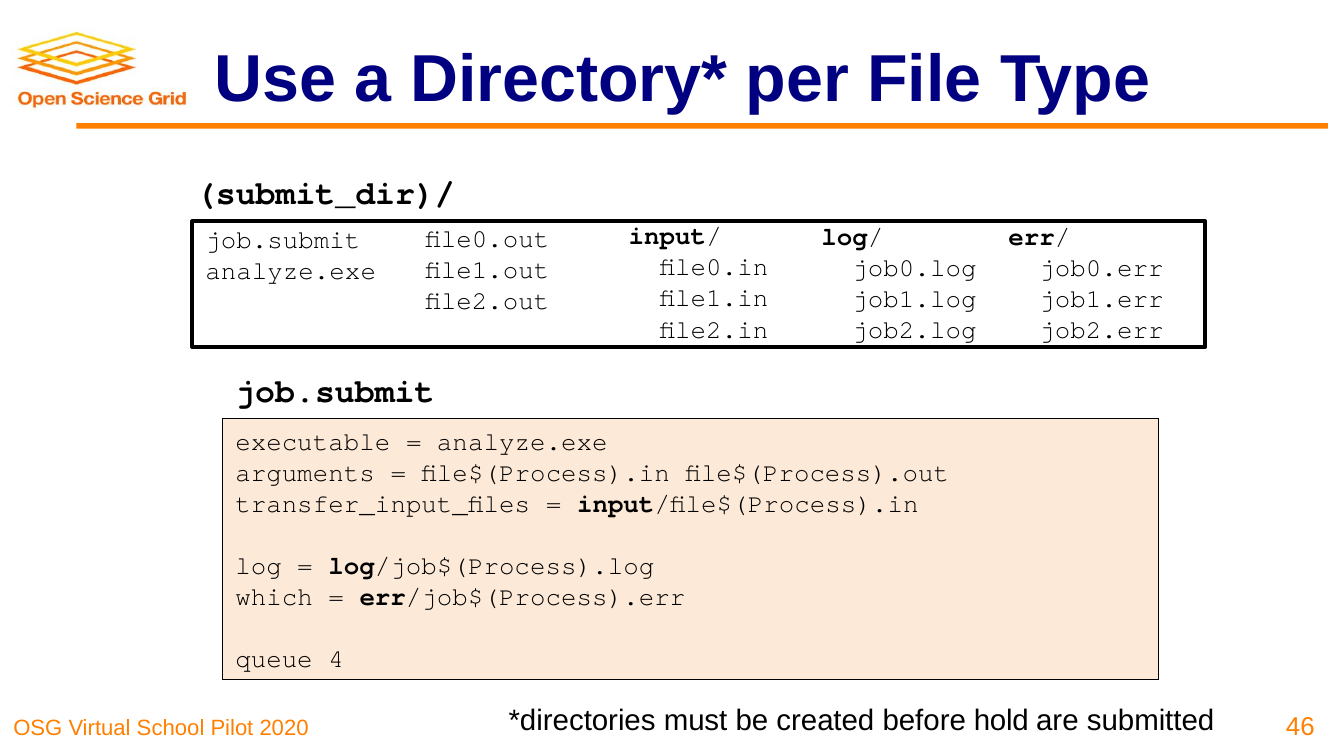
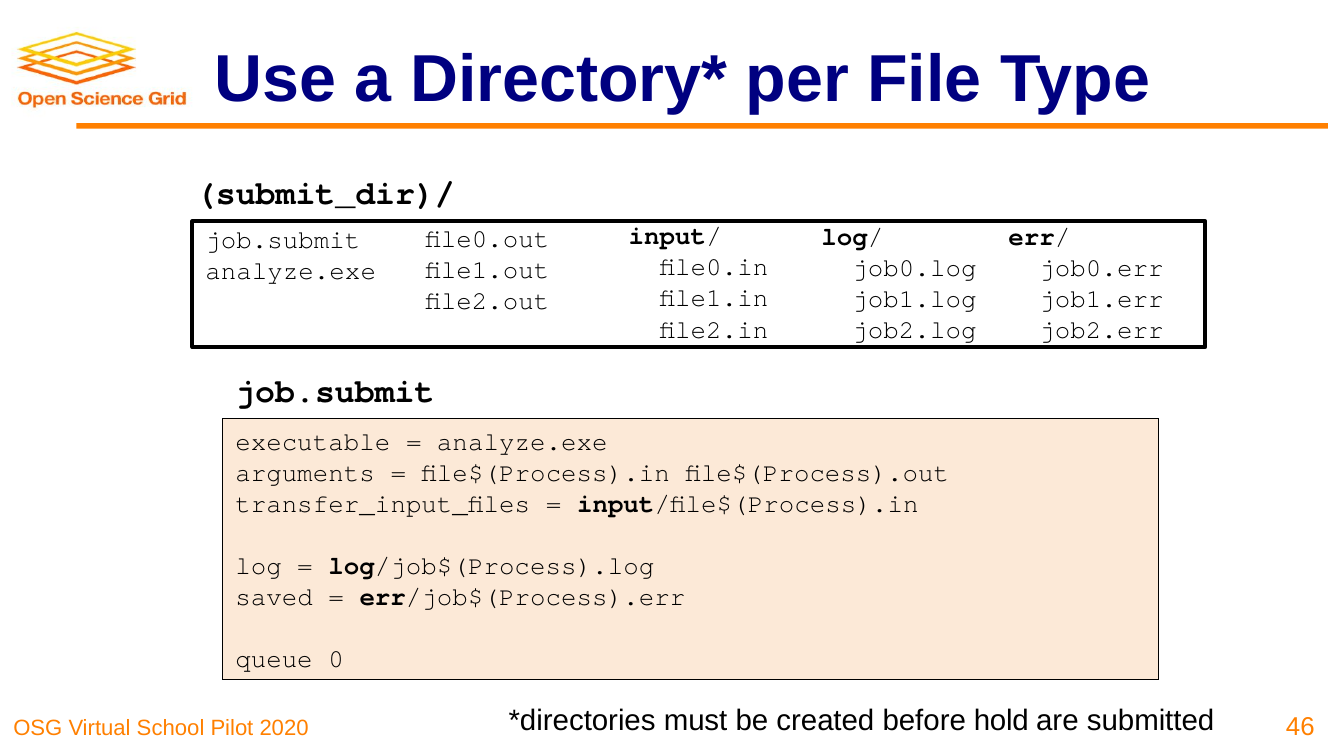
which: which -> saved (274, 597)
4: 4 -> 0 (336, 659)
